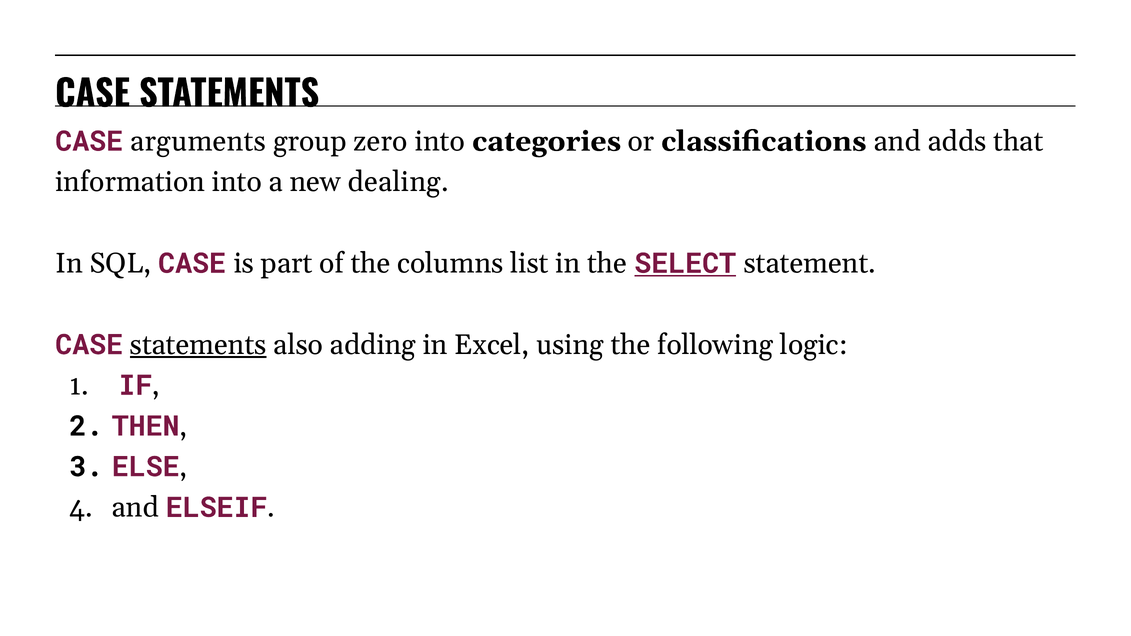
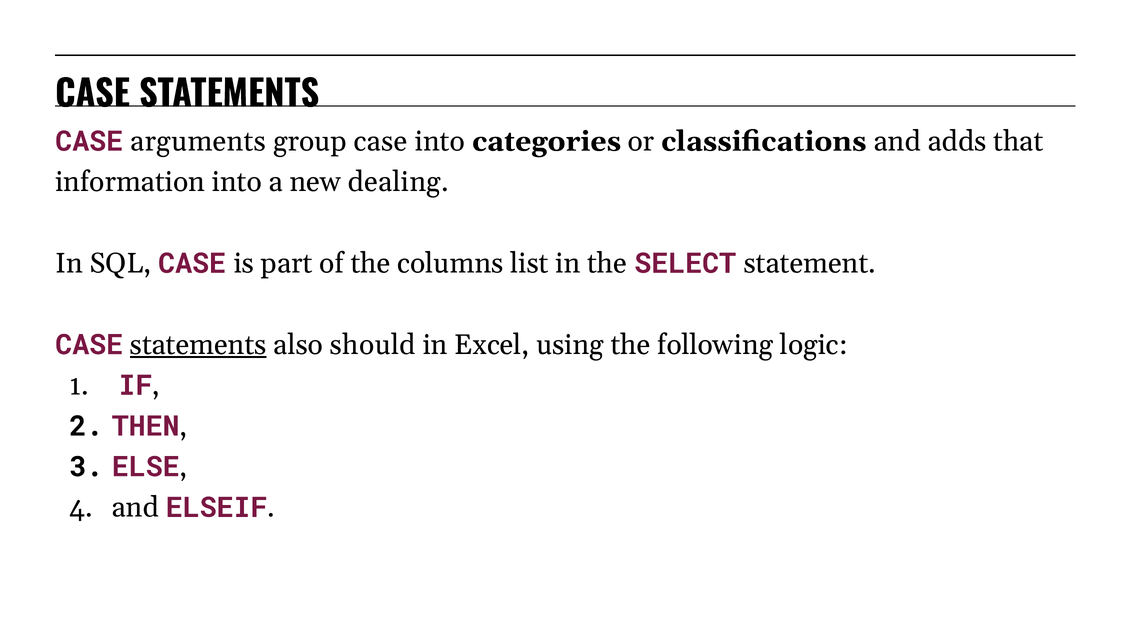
group zero: zero -> case (381, 141)
SELECT underline: present -> none (685, 264)
adding: adding -> should (373, 345)
